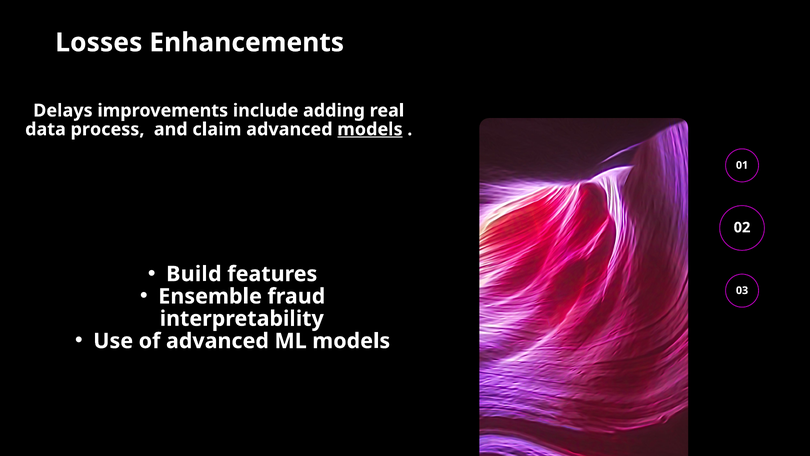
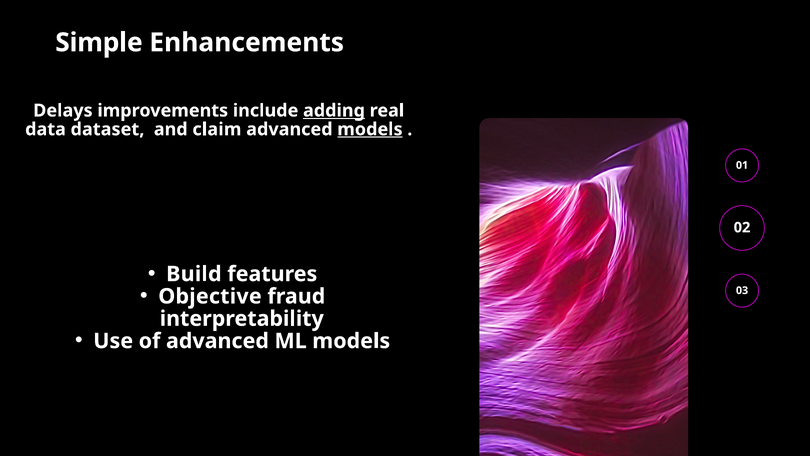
Losses: Losses -> Simple (99, 43)
adding underline: none -> present (334, 111)
process: process -> dataset (107, 129)
Ensemble: Ensemble -> Objective (210, 296)
